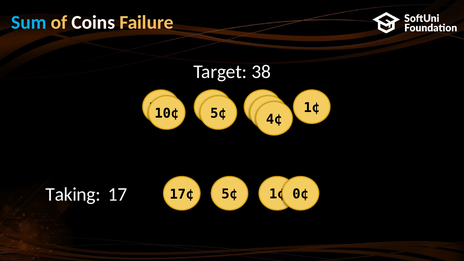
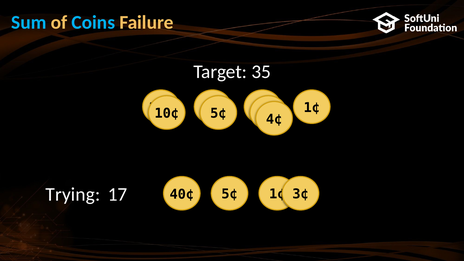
Coins colour: white -> light blue (93, 23)
38: 38 -> 35 (261, 72)
Taking: Taking -> Trying (73, 195)
17¢: 17¢ -> 40¢ (182, 194)
0¢: 0¢ -> 3¢ (301, 194)
